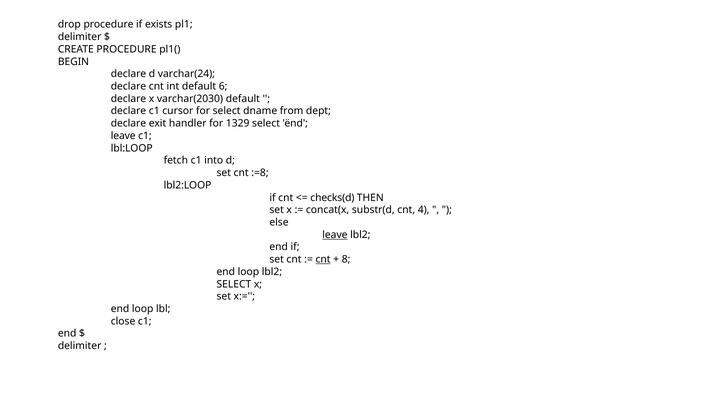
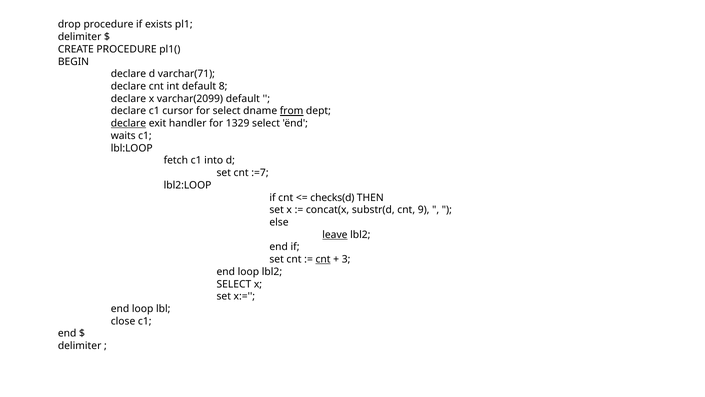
varchar(24: varchar(24 -> varchar(71 (186, 74)
6: 6 -> 8 (223, 86)
varchar(2030: varchar(2030 -> varchar(2099 (190, 99)
from underline: none -> present (292, 111)
declare underline: none -> present (128, 123)
leave: leave -> waits (123, 136)
:=8: :=8 -> :=7 (260, 173)
4: 4 -> 9 (424, 210)
8: 8 -> 3 (346, 259)
